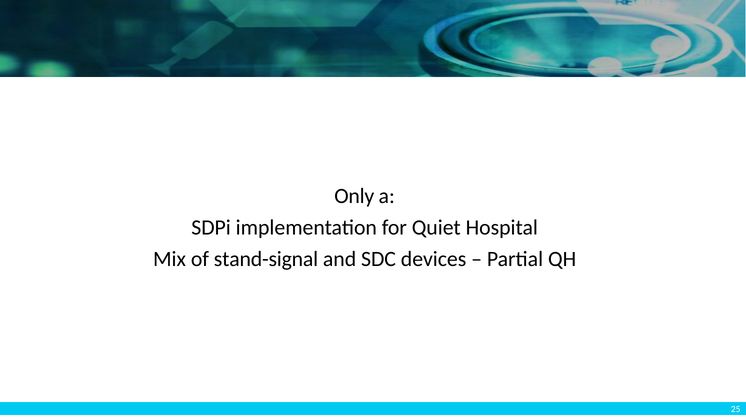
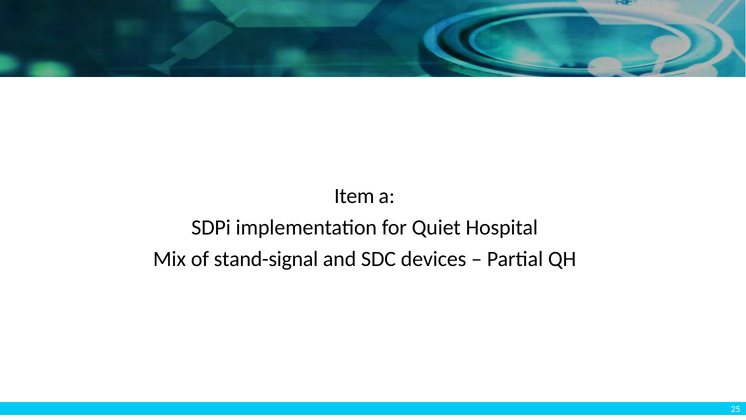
Only: Only -> Item (354, 196)
